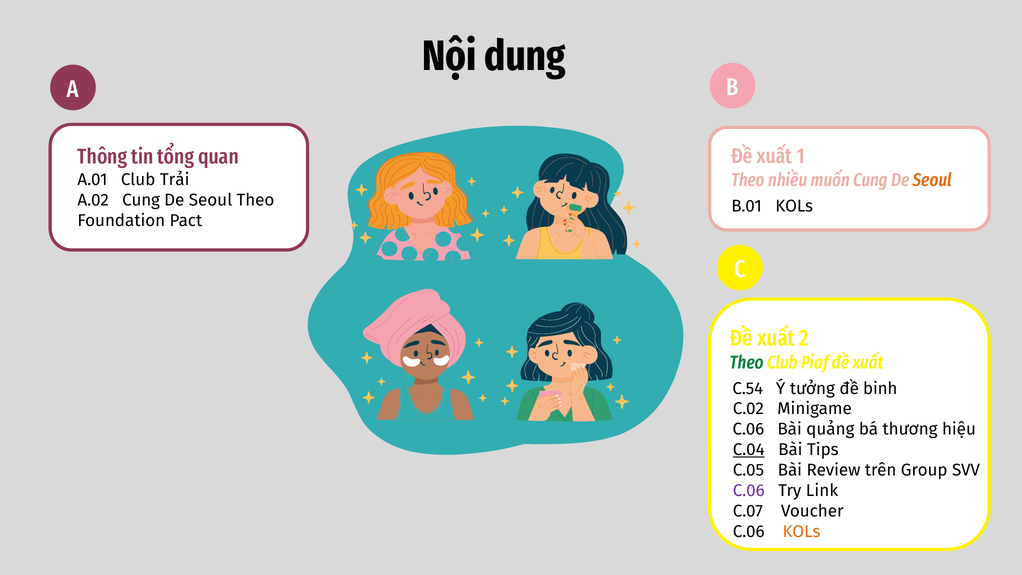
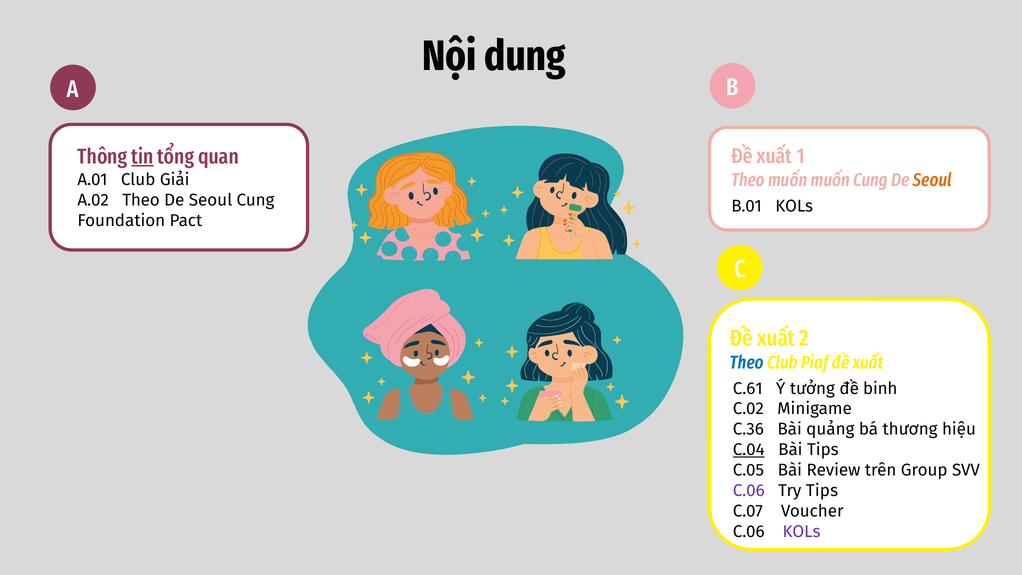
tin underline: none -> present (142, 157)
Theo nhiều: nhiều -> muốn (788, 180)
Trải: Trải -> Giải (175, 180)
A.02 Cung: Cung -> Theo (141, 200)
Seoul Theo: Theo -> Cung (256, 200)
Theo colour: green -> blue (747, 363)
C.54: C.54 -> C.61 (748, 388)
C.06: C.06 -> C.36 (748, 429)
Try Link: Link -> Tips (822, 491)
KOLs colour: orange -> purple (802, 531)
